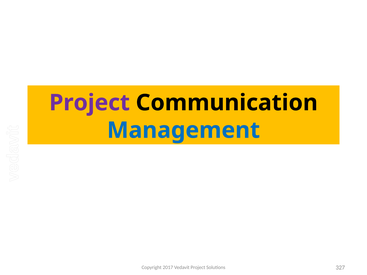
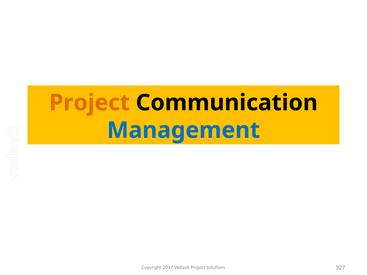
Project colour: purple -> orange (90, 103)
